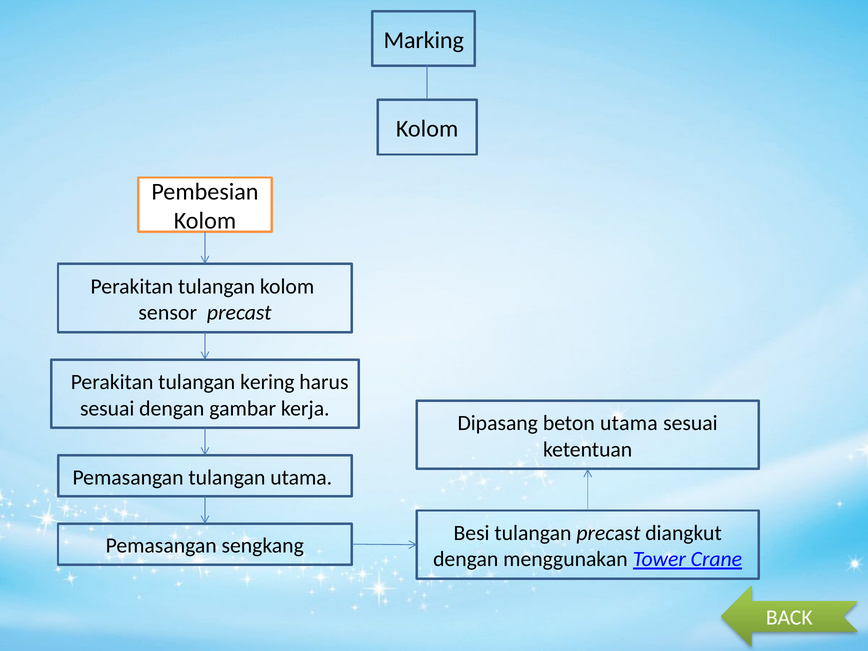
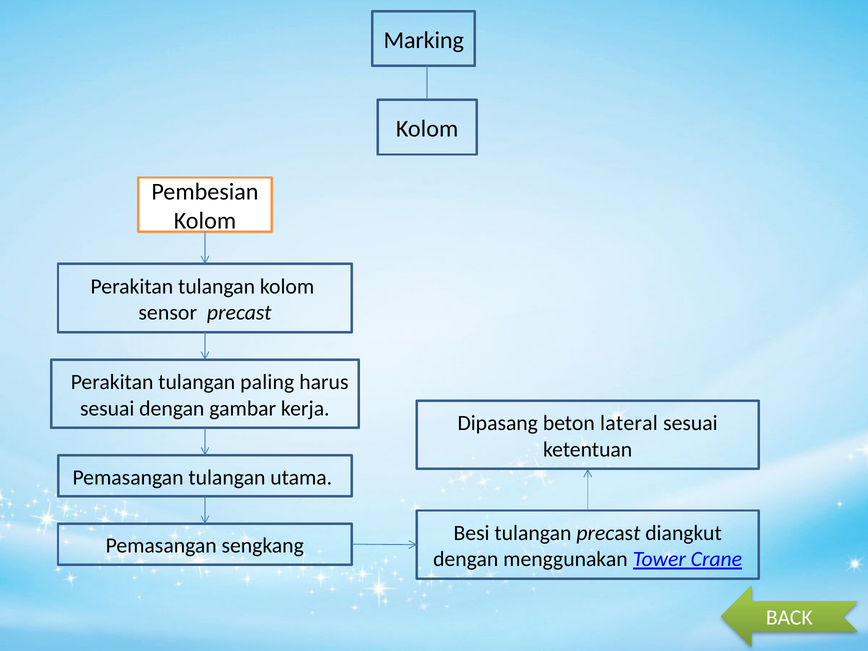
kering: kering -> paling (267, 382)
beton utama: utama -> lateral (629, 423)
